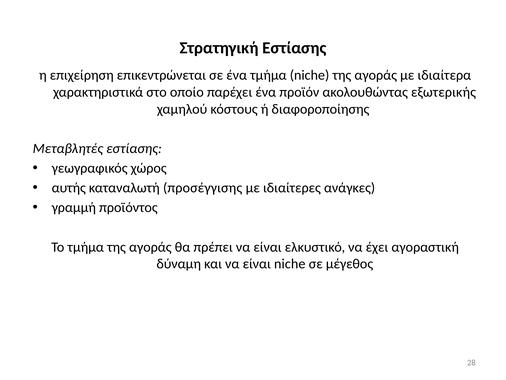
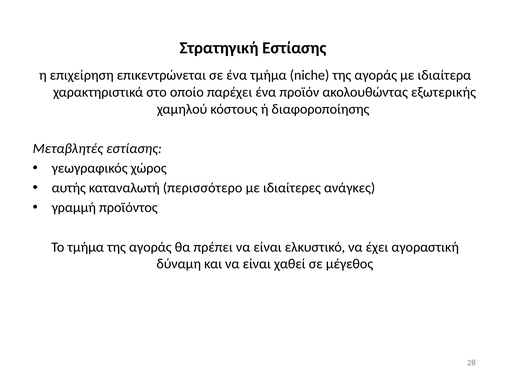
προσέγγισης: προσέγγισης -> περισσότερο (203, 188)
είναι niche: niche -> χαθεί (290, 264)
